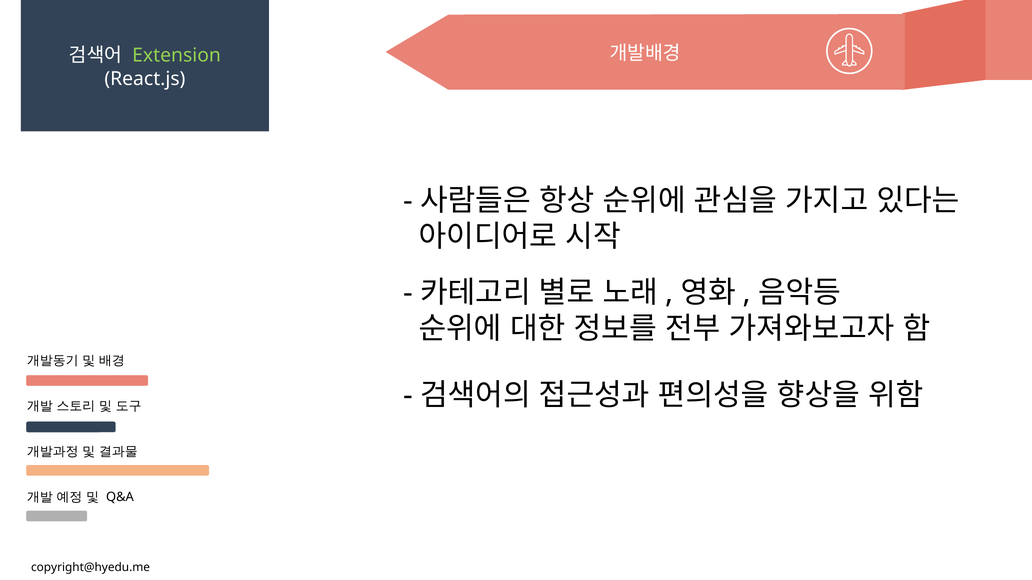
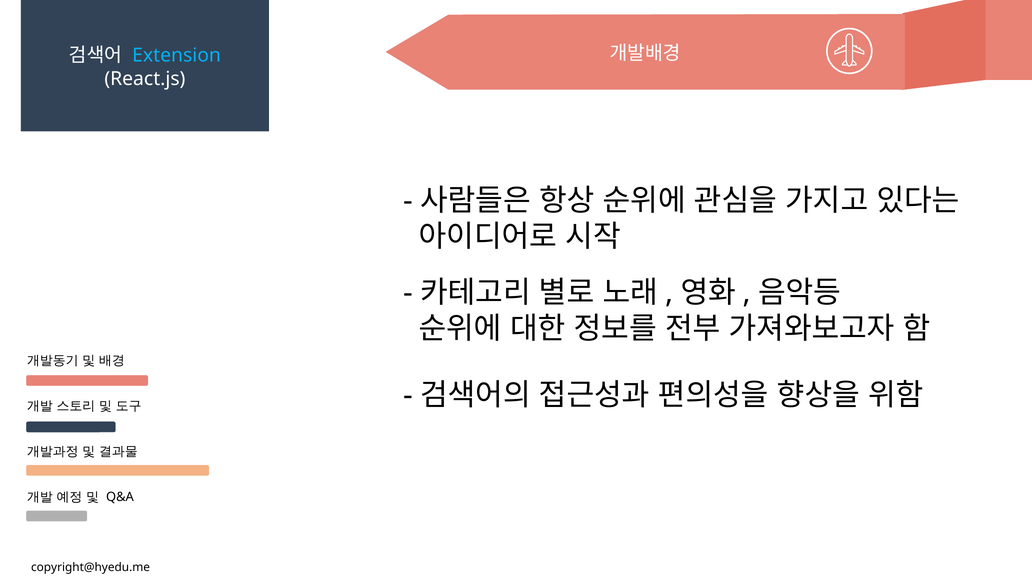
Extension colour: light green -> light blue (177, 55)
